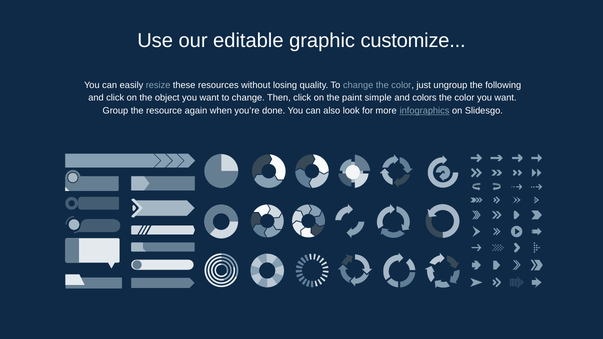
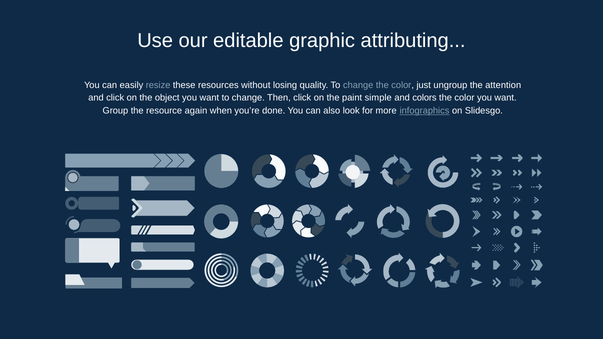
customize: customize -> attributing (413, 41)
following: following -> attention (503, 85)
